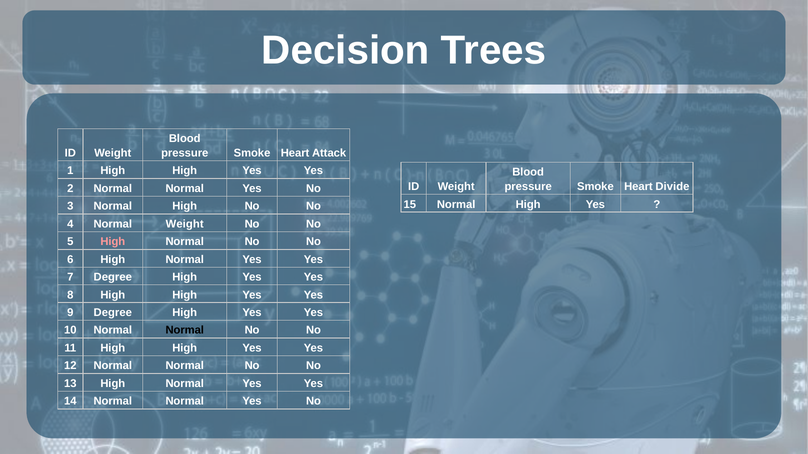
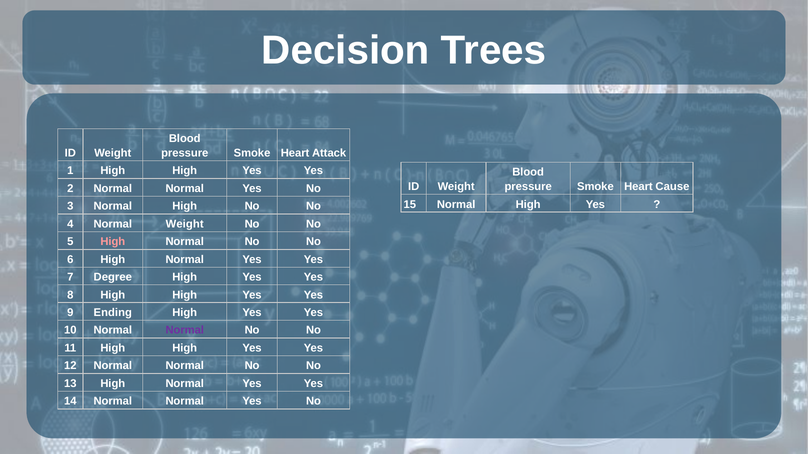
Divide: Divide -> Cause (672, 187)
9 Degree: Degree -> Ending (113, 313)
Normal colour: black -> purple (185, 331)
